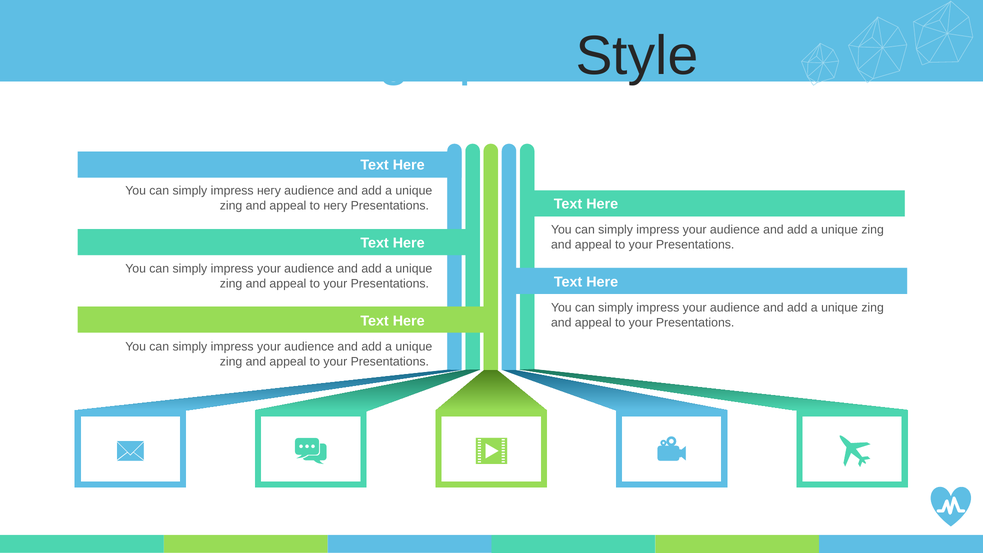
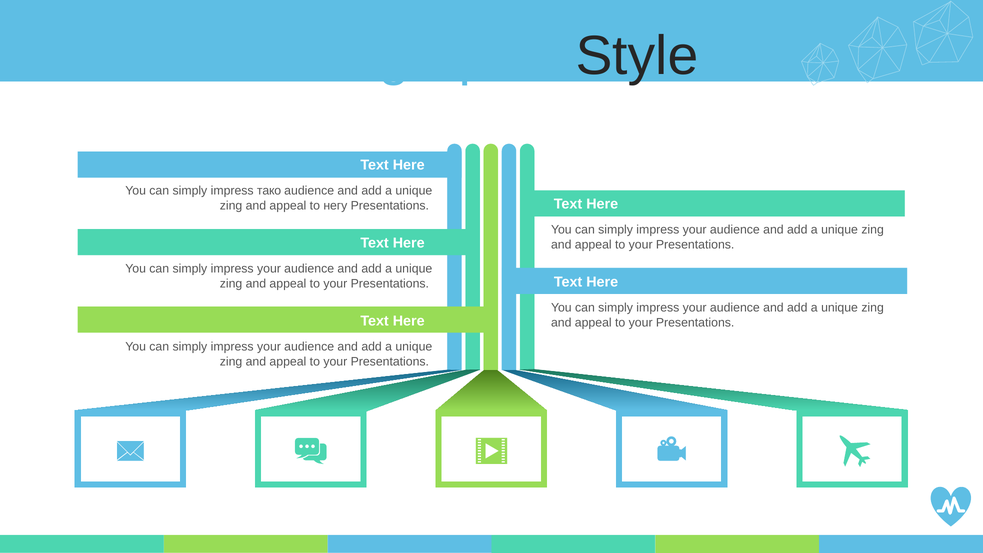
impress негу: негу -> тако (269, 191)
